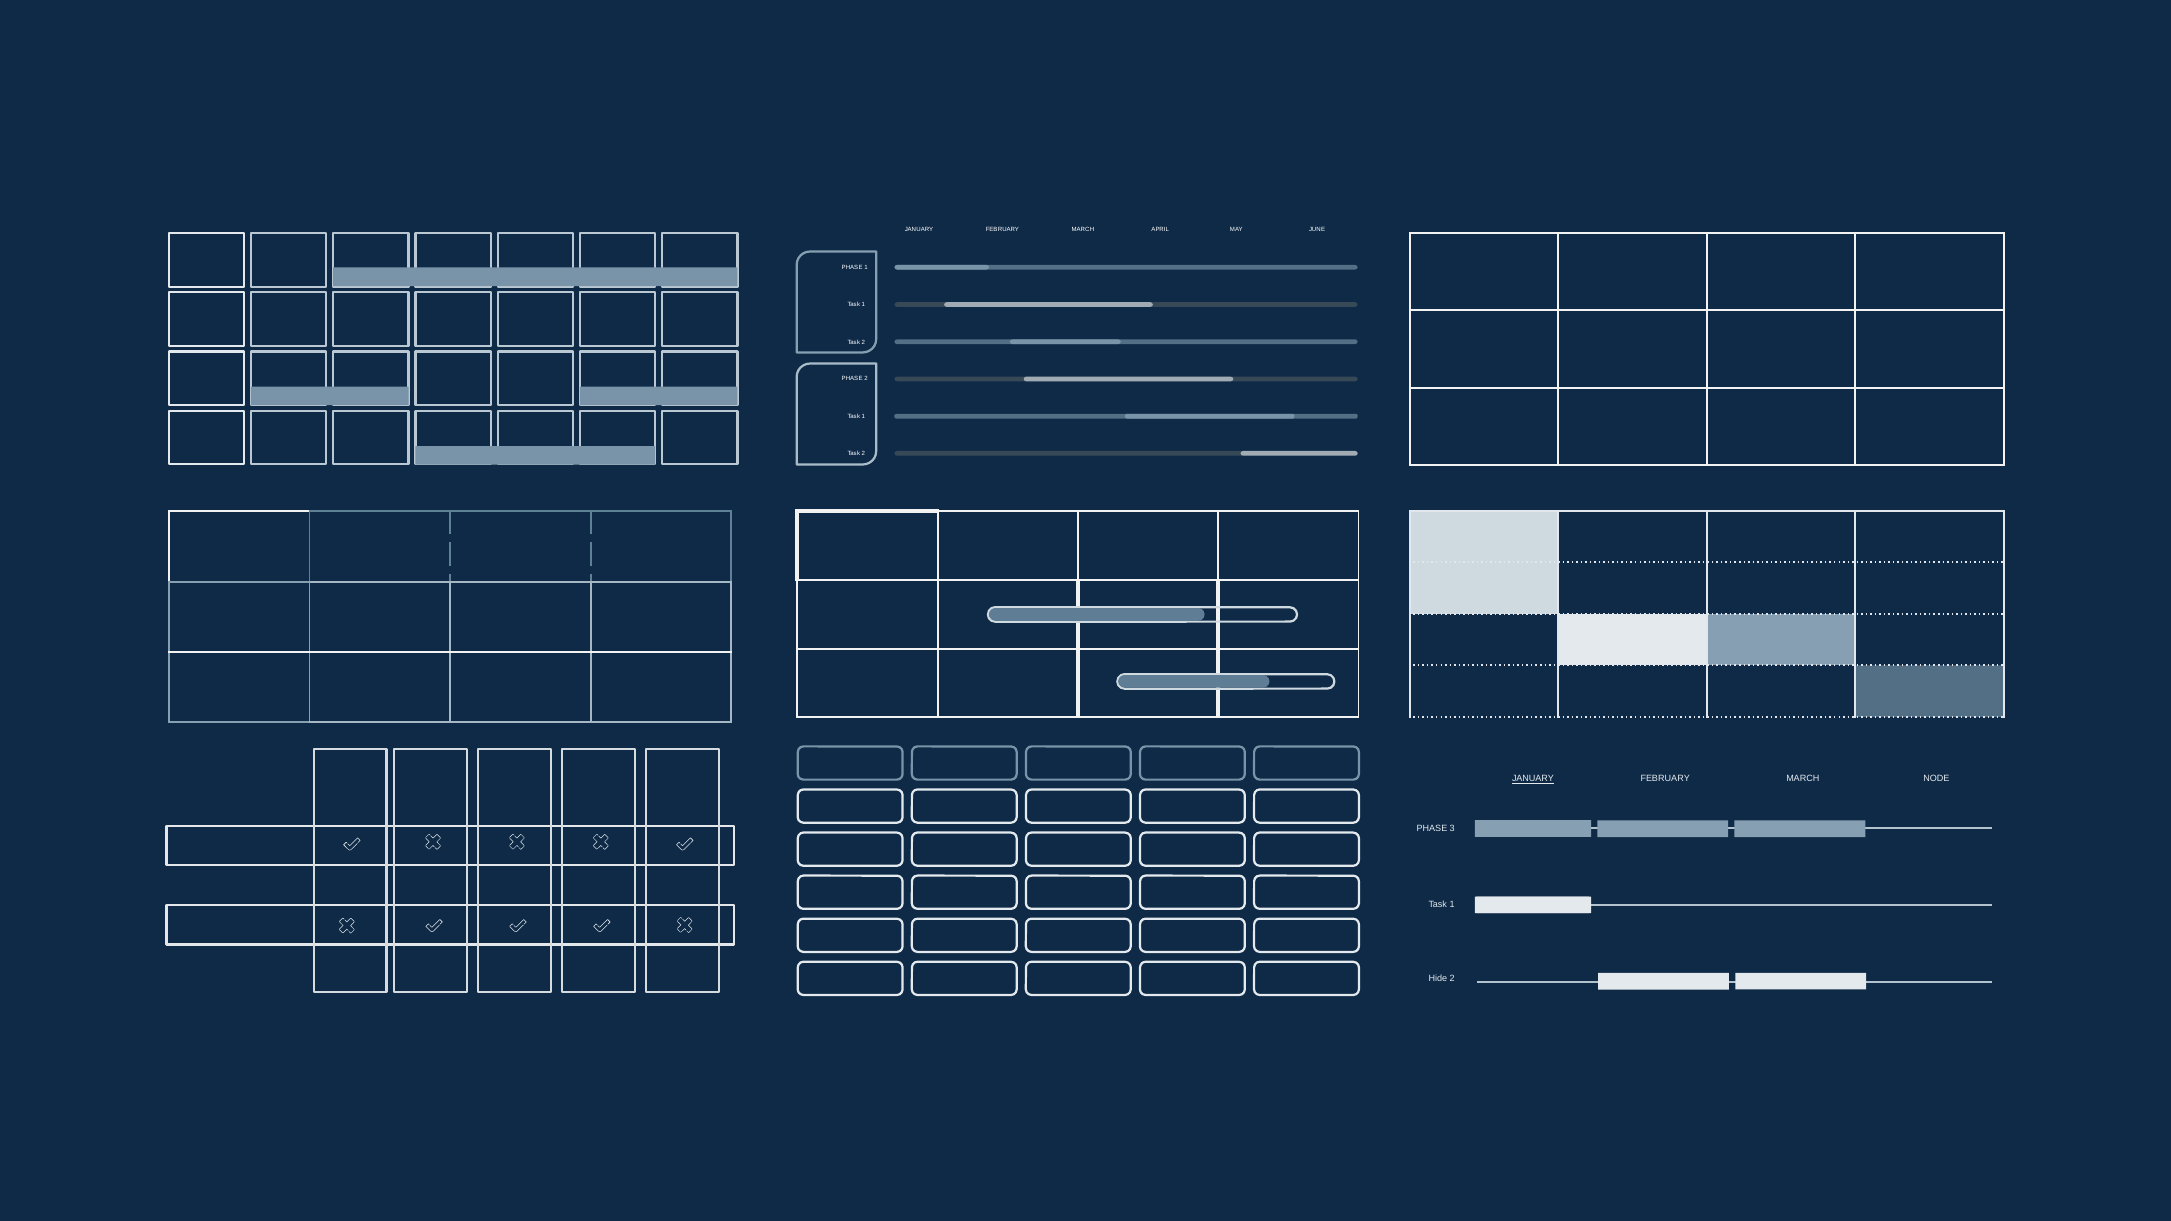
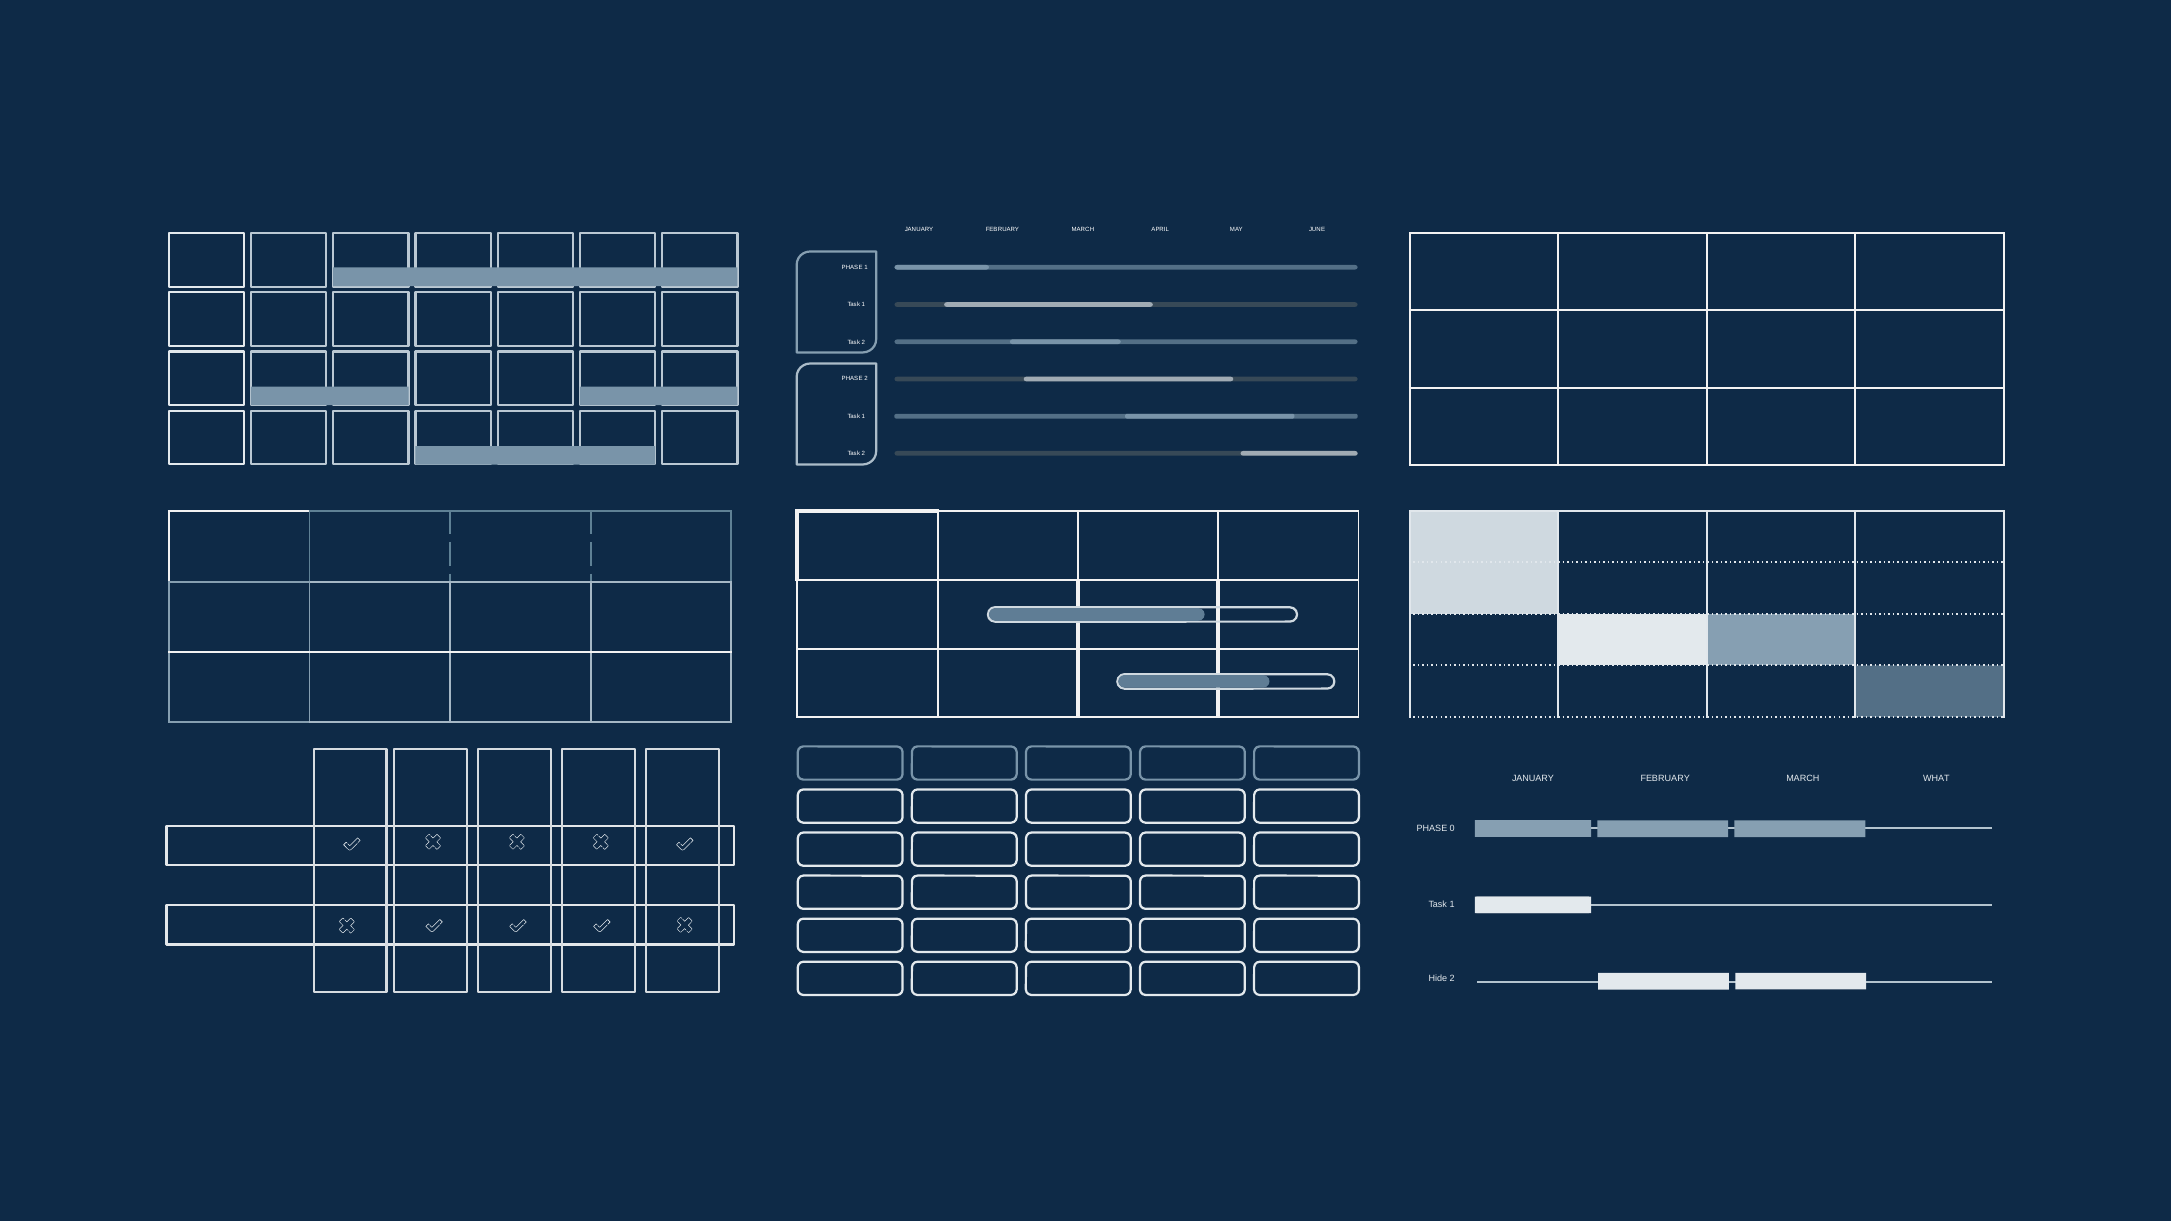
JANUARY underline: present -> none (1533, 779)
NODE: NODE -> WHAT (1936, 779)
3: 3 -> 0 (1452, 829)
